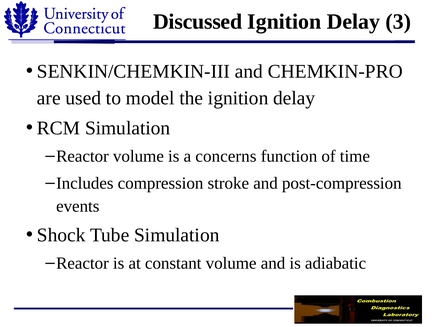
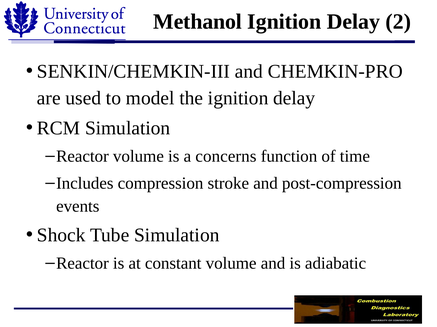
Discussed: Discussed -> Methanol (198, 22)
3: 3 -> 2 (398, 22)
